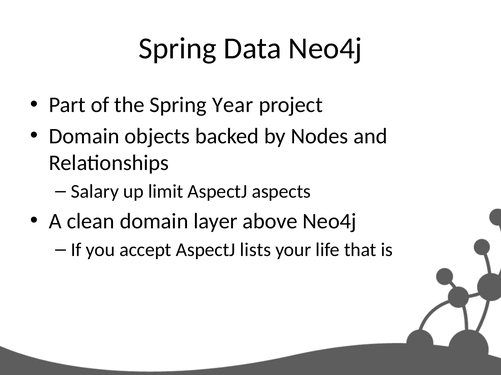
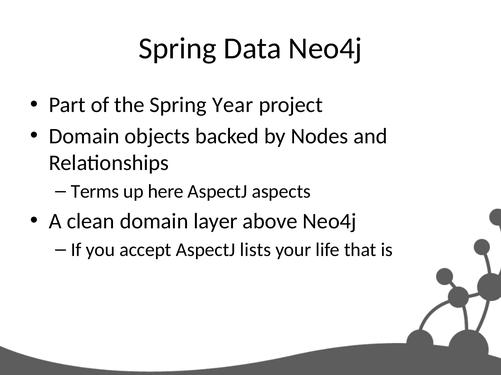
Salary: Salary -> Terms (95, 192)
limit: limit -> here (166, 192)
